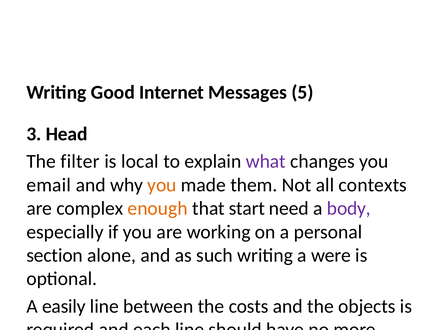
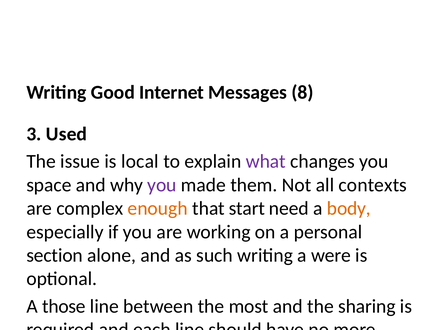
5: 5 -> 8 (302, 92)
Head: Head -> Used (67, 134)
filter: filter -> issue (80, 161)
email: email -> space (49, 185)
you colour: orange -> purple (162, 185)
body colour: purple -> orange (349, 208)
easily: easily -> those (64, 306)
costs: costs -> most (249, 306)
objects: objects -> sharing (367, 306)
